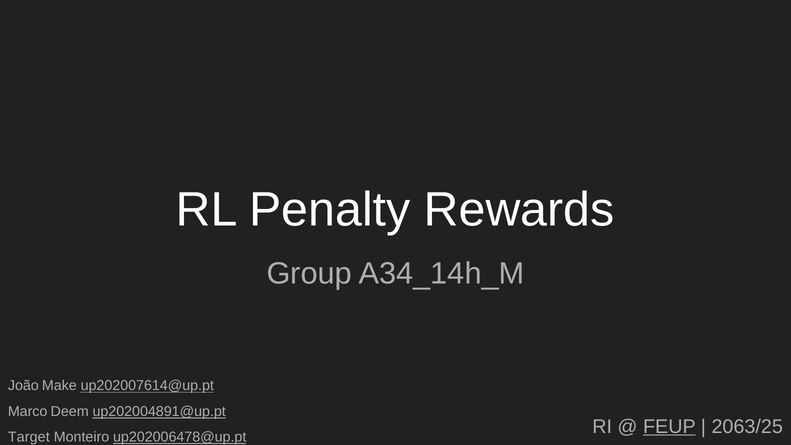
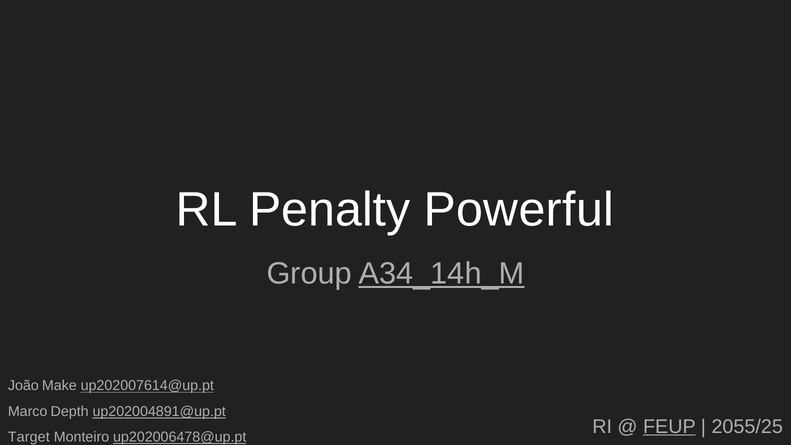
Rewards: Rewards -> Powerful (519, 210)
A34_14h_M underline: none -> present (442, 274)
Deem: Deem -> Depth (70, 411)
2063/25: 2063/25 -> 2055/25 (747, 427)
